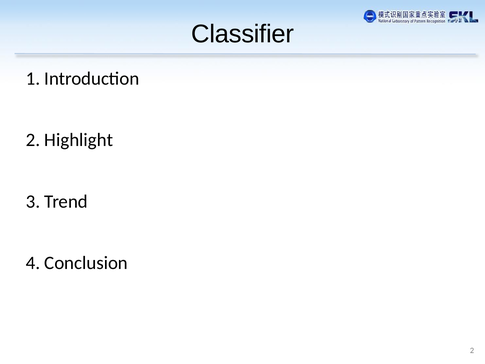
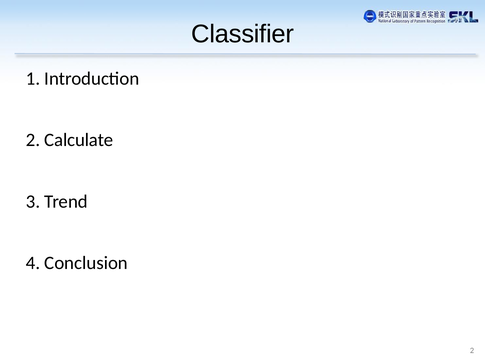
Highlight: Highlight -> Calculate (79, 140)
